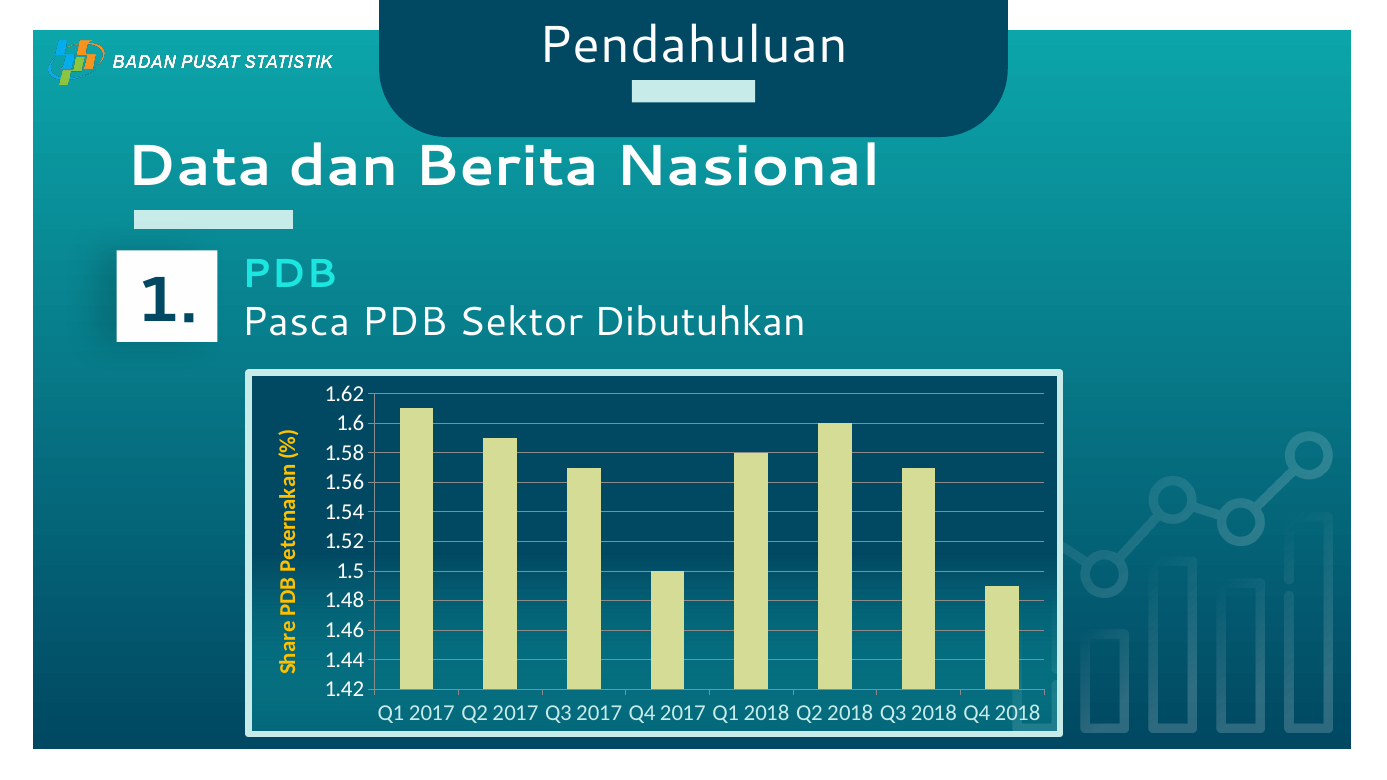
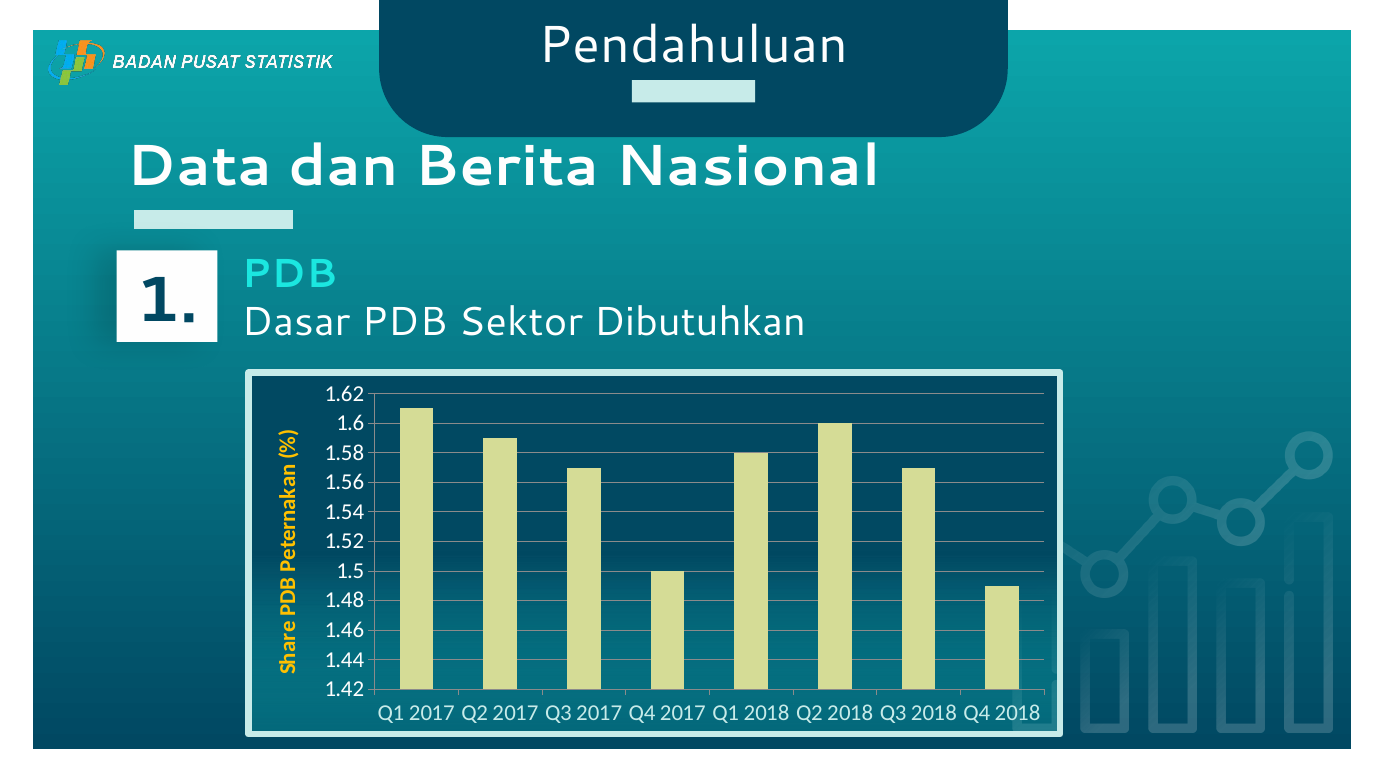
Pasca: Pasca -> Dasar (296, 322)
